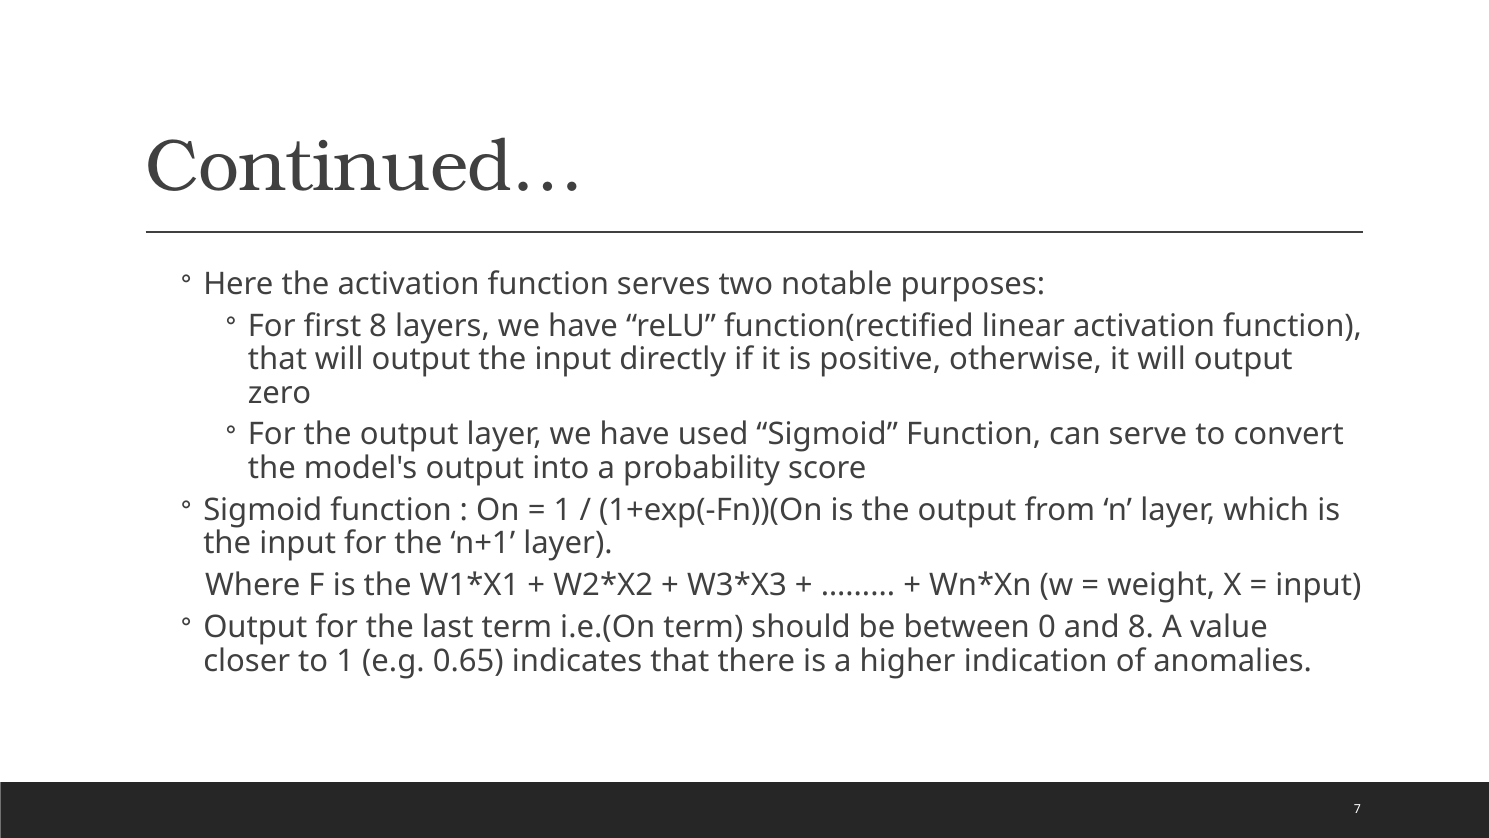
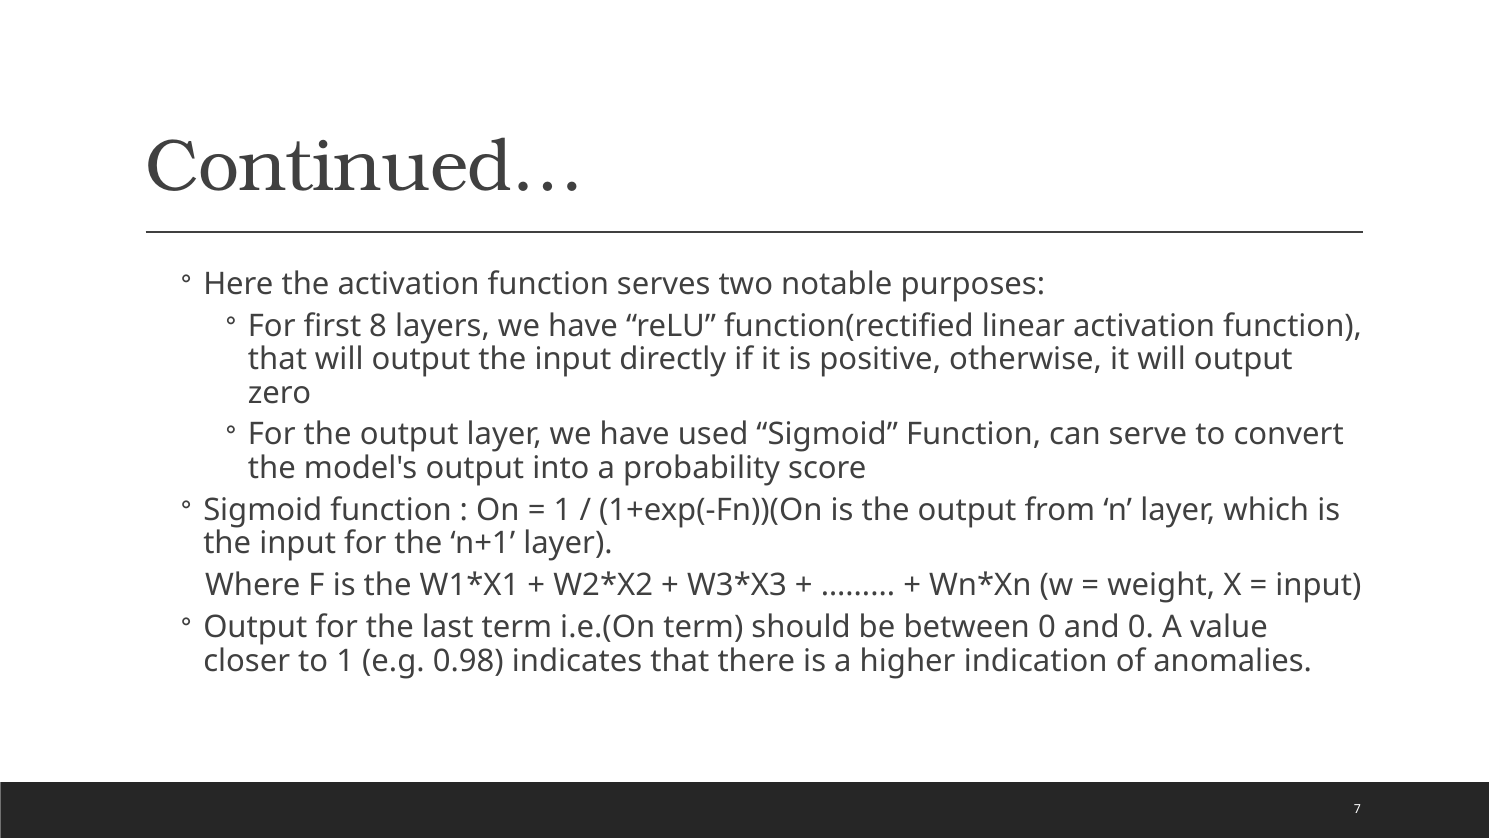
and 8: 8 -> 0 (1141, 627)
0.65: 0.65 -> 0.98 (468, 660)
